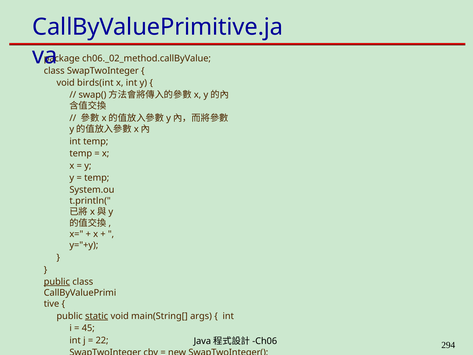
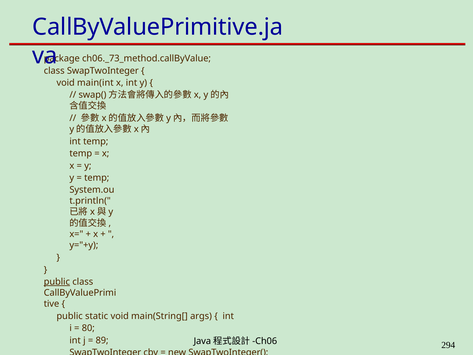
ch06._02_method.callByValue: ch06._02_method.callByValue -> ch06._73_method.callByValue (147, 59)
birds(int: birds(int -> main(int (95, 83)
static underline: present -> none (97, 316)
45: 45 -> 80 (88, 328)
22: 22 -> 89 (102, 340)
